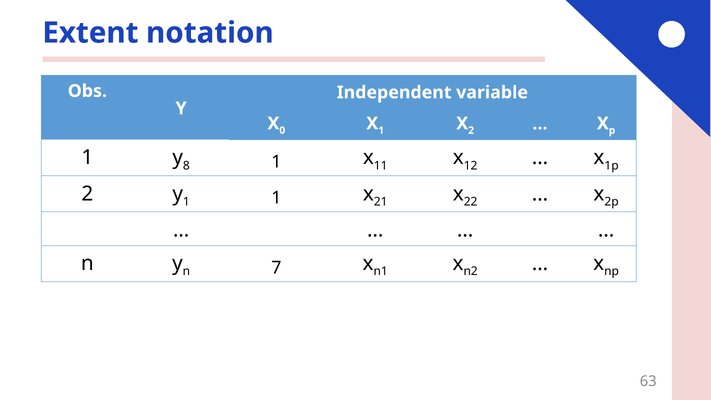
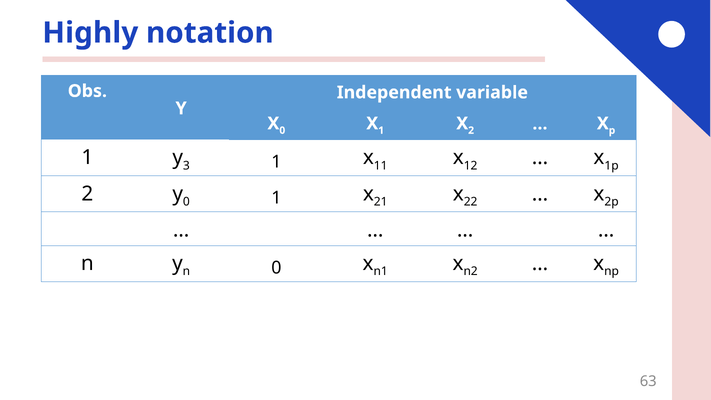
Extent: Extent -> Highly (90, 33)
8: 8 -> 3 (186, 166)
y 1: 1 -> 0 (186, 202)
n 7: 7 -> 0 (276, 268)
